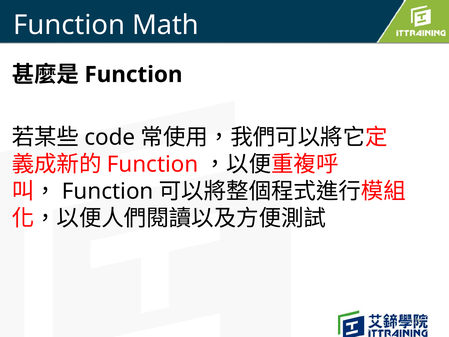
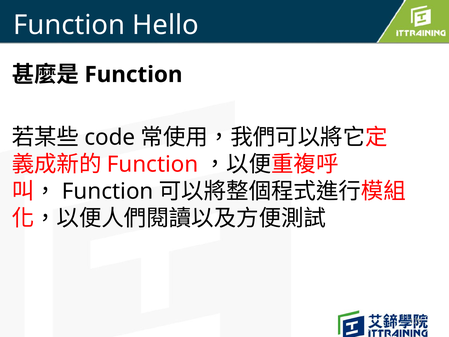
Math: Math -> Hello (166, 25)
